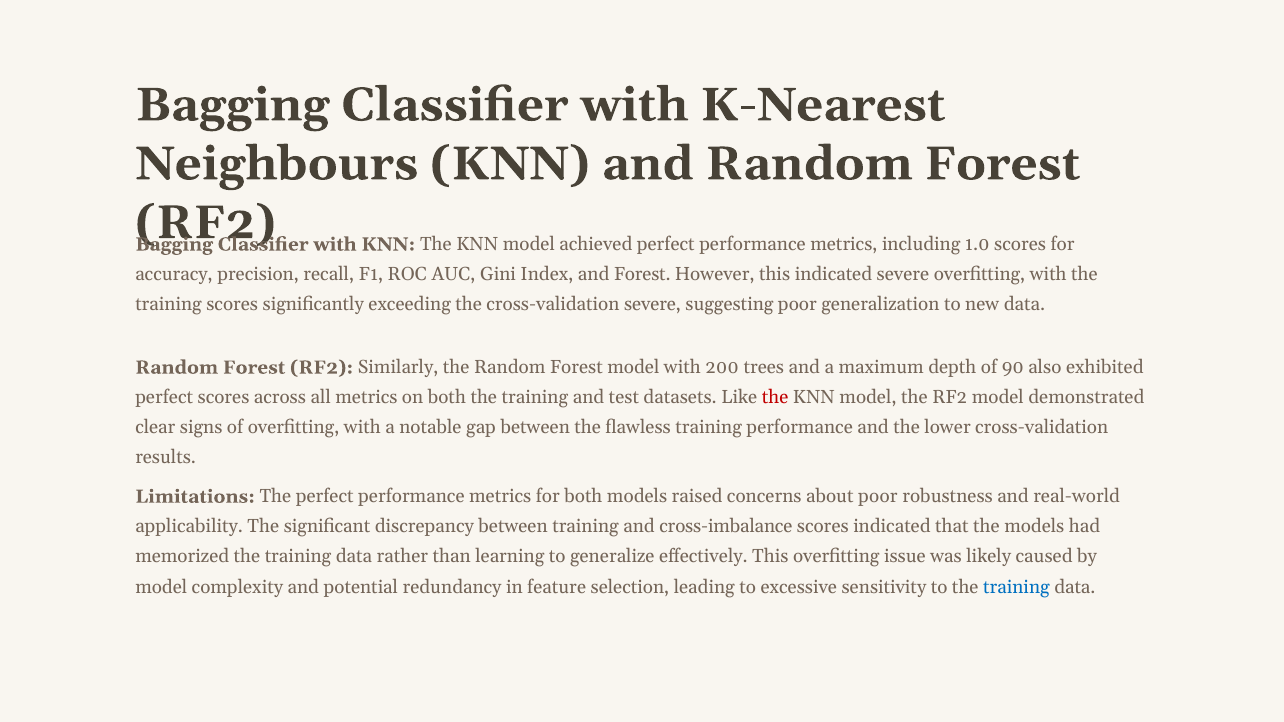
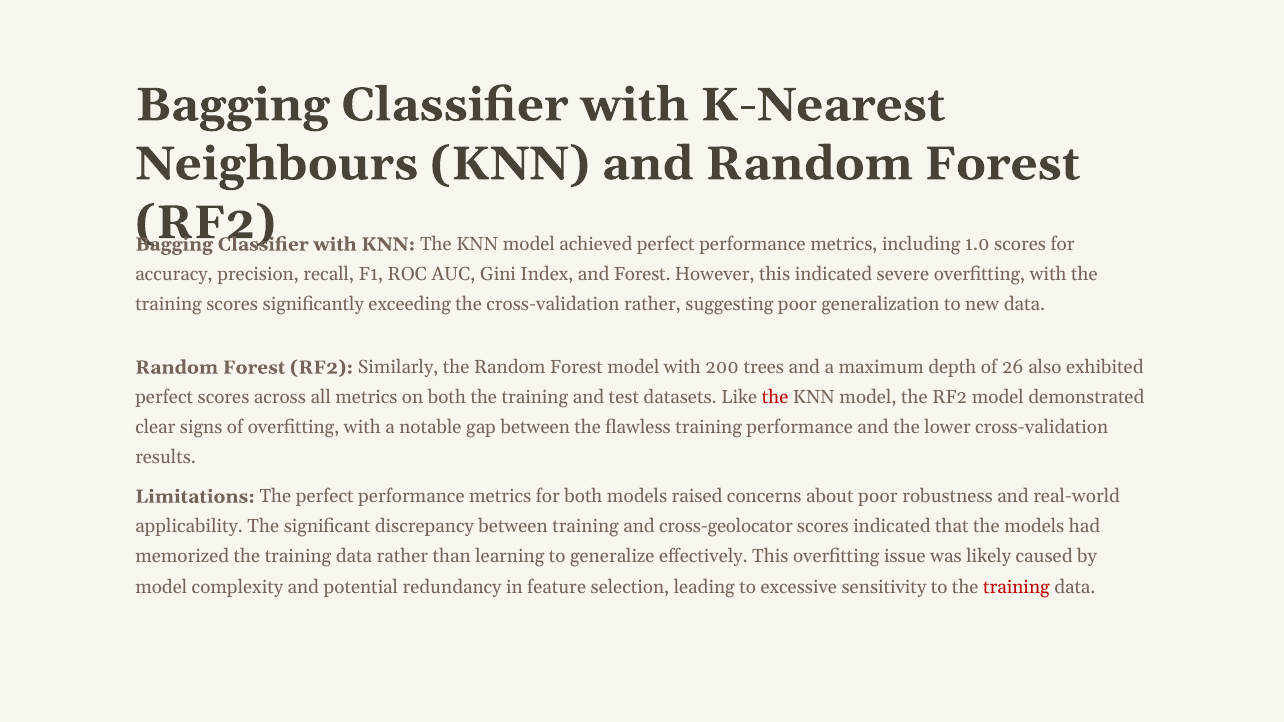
cross-validation severe: severe -> rather (652, 305)
90: 90 -> 26 (1013, 368)
cross-imbalance: cross-imbalance -> cross-geolocator (726, 527)
training colour: blue -> red (1016, 587)
